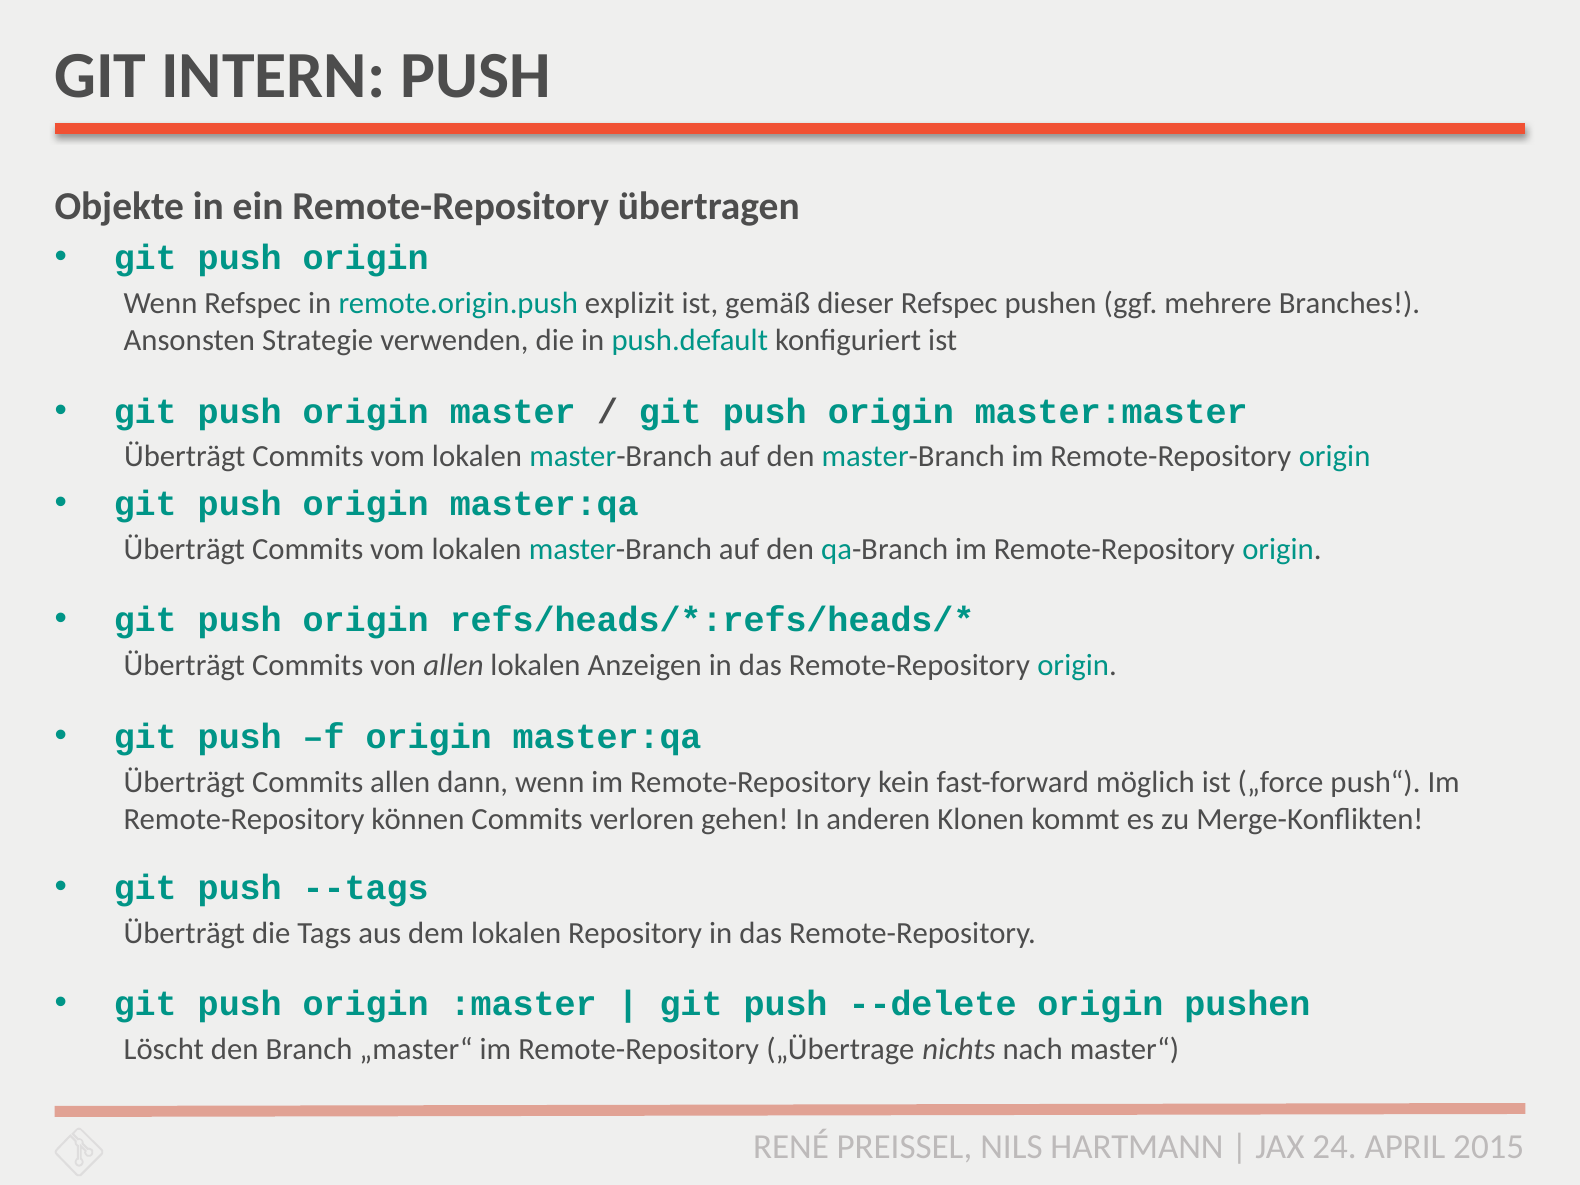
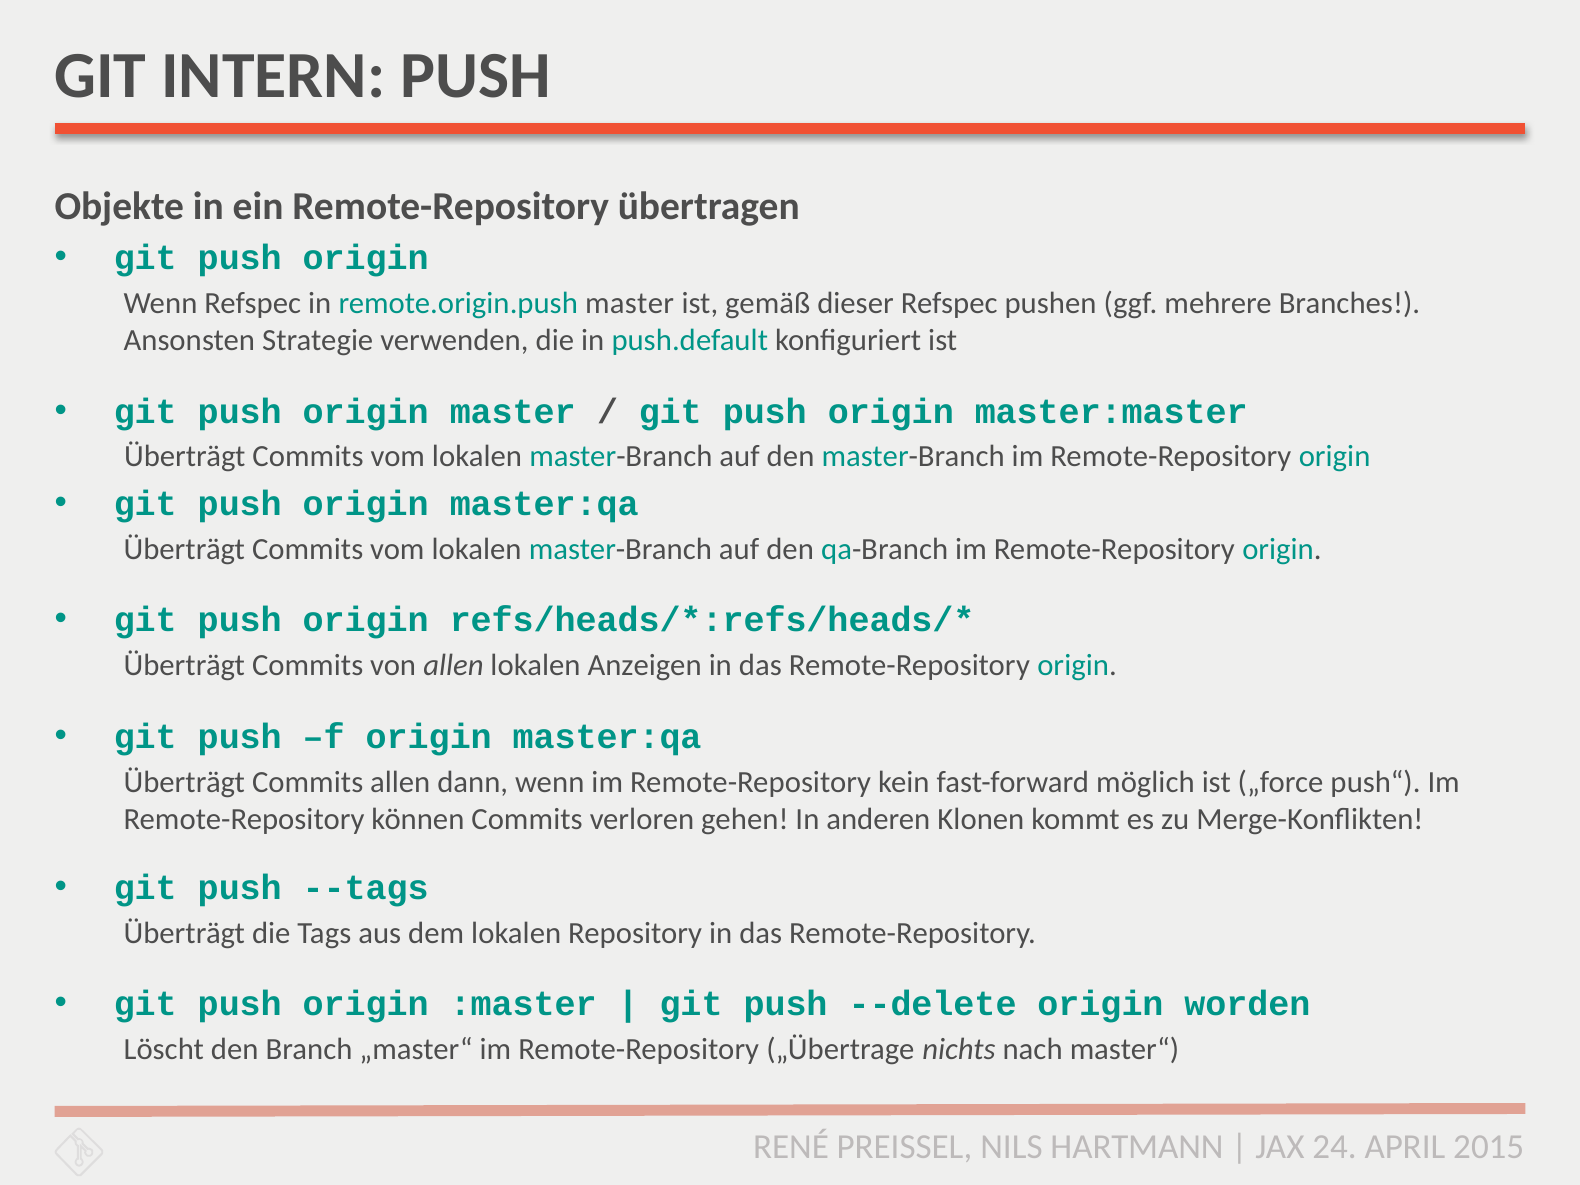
remote.origin.push explizit: explizit -> master (630, 303)
origin pushen: pushen -> worden (1247, 1004)
